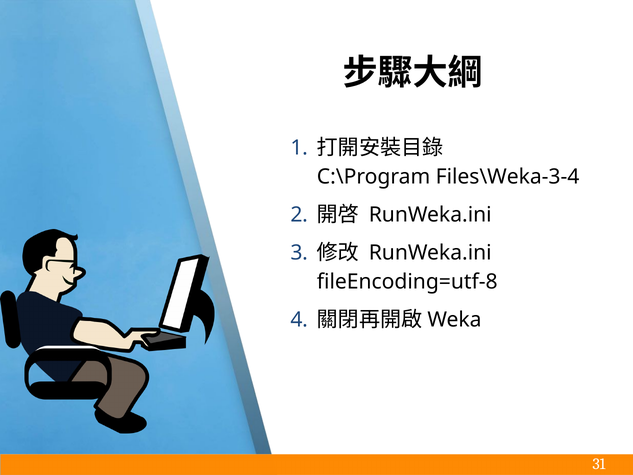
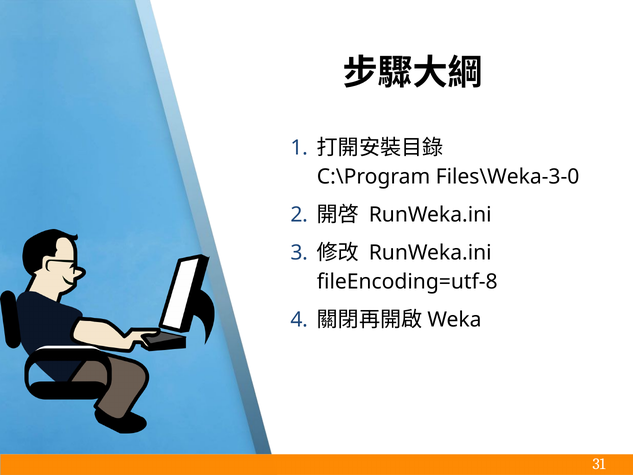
Files\Weka-3-4: Files\Weka-3-4 -> Files\Weka-3-0 (508, 177)
